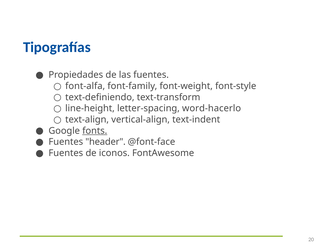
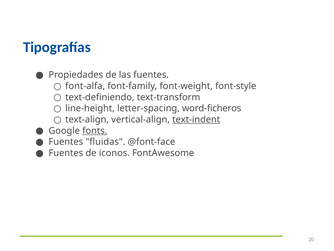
word-hacerlo: word-hacerlo -> word-ficheros (212, 108)
text-indent underline: none -> present (196, 119)
header: header -> fluidas (105, 142)
